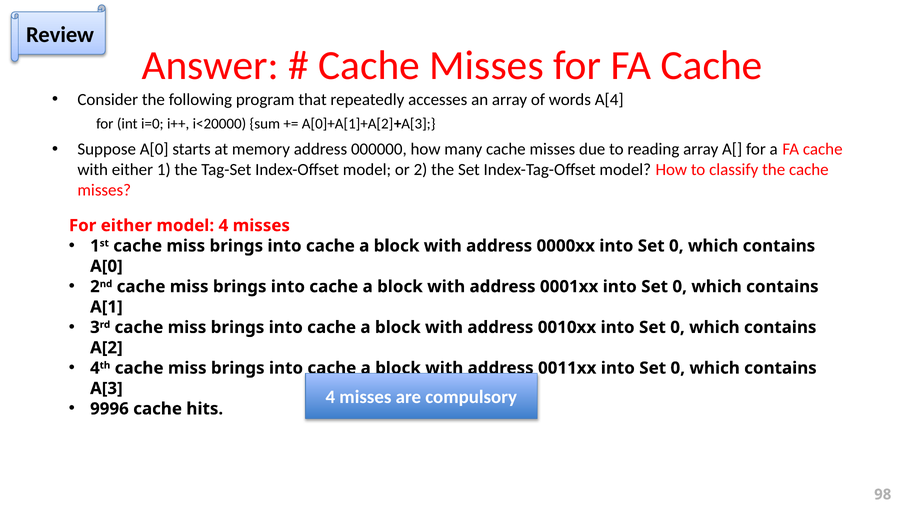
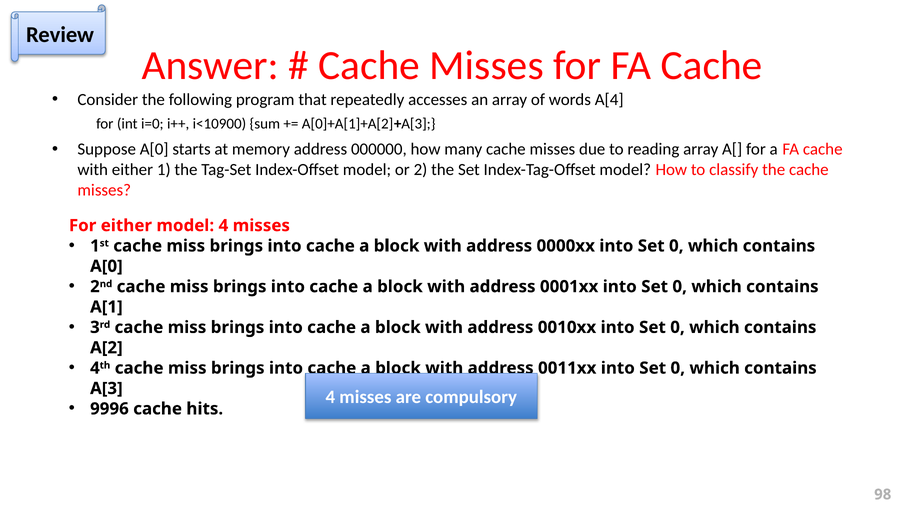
i<20000: i<20000 -> i<10900 (219, 124)
